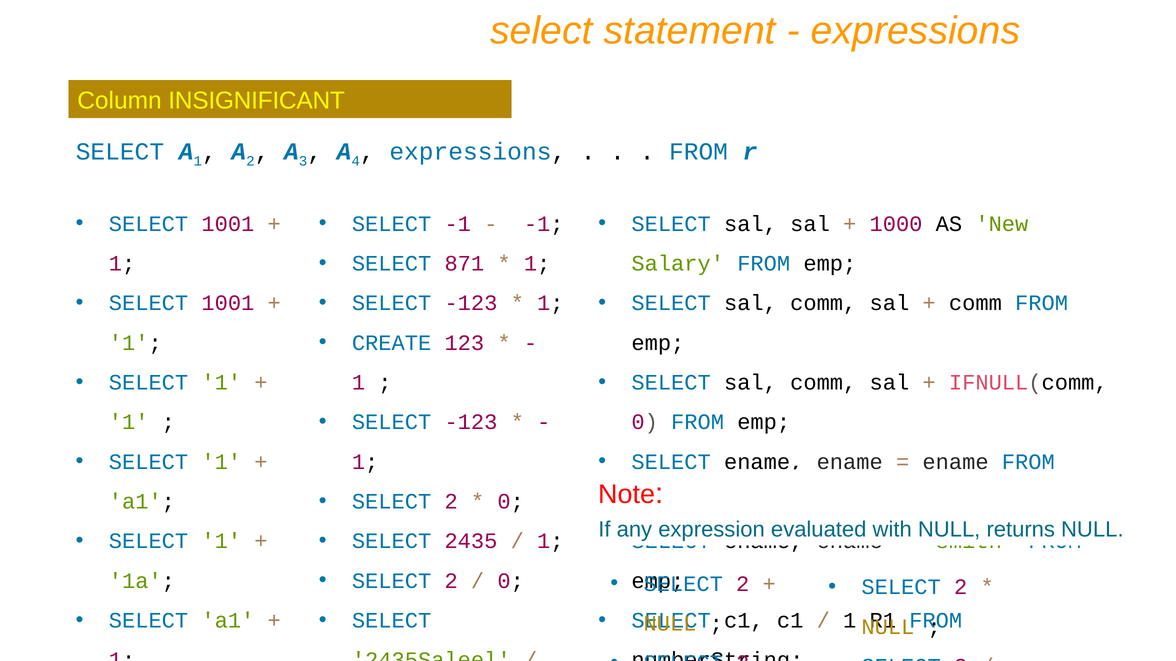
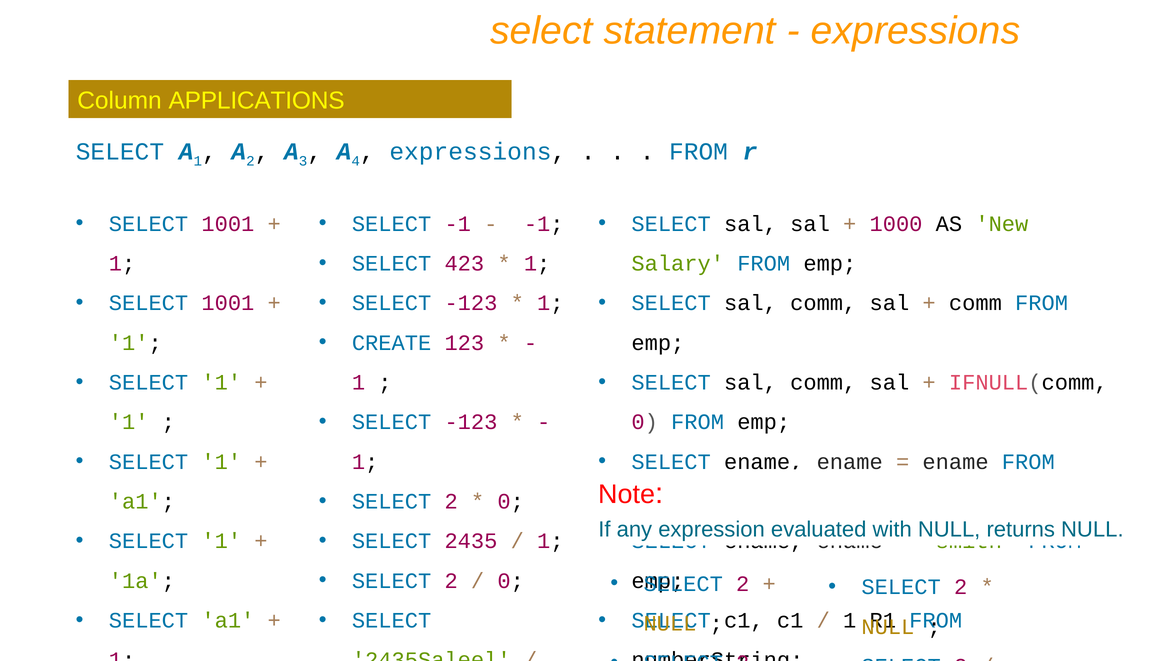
INSIGNIFICANT: INSIGNIFICANT -> APPLICATIONS (257, 101)
871: 871 -> 423 (464, 264)
